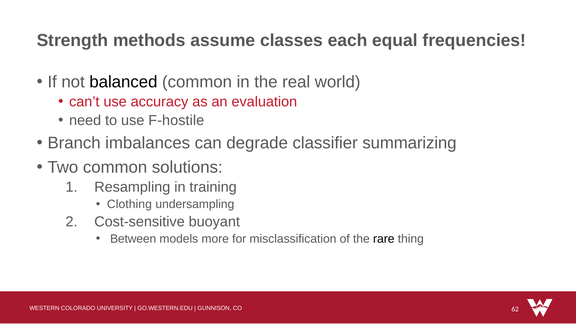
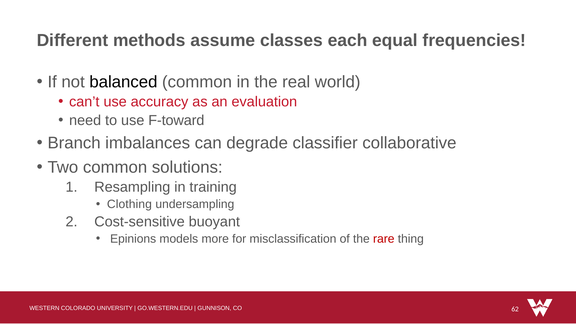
Strength: Strength -> Different (72, 41)
F-hostile: F-hostile -> F-toward (176, 120)
summarizing: summarizing -> collaborative (409, 143)
Between: Between -> Epinions (133, 239)
rare colour: black -> red (384, 239)
